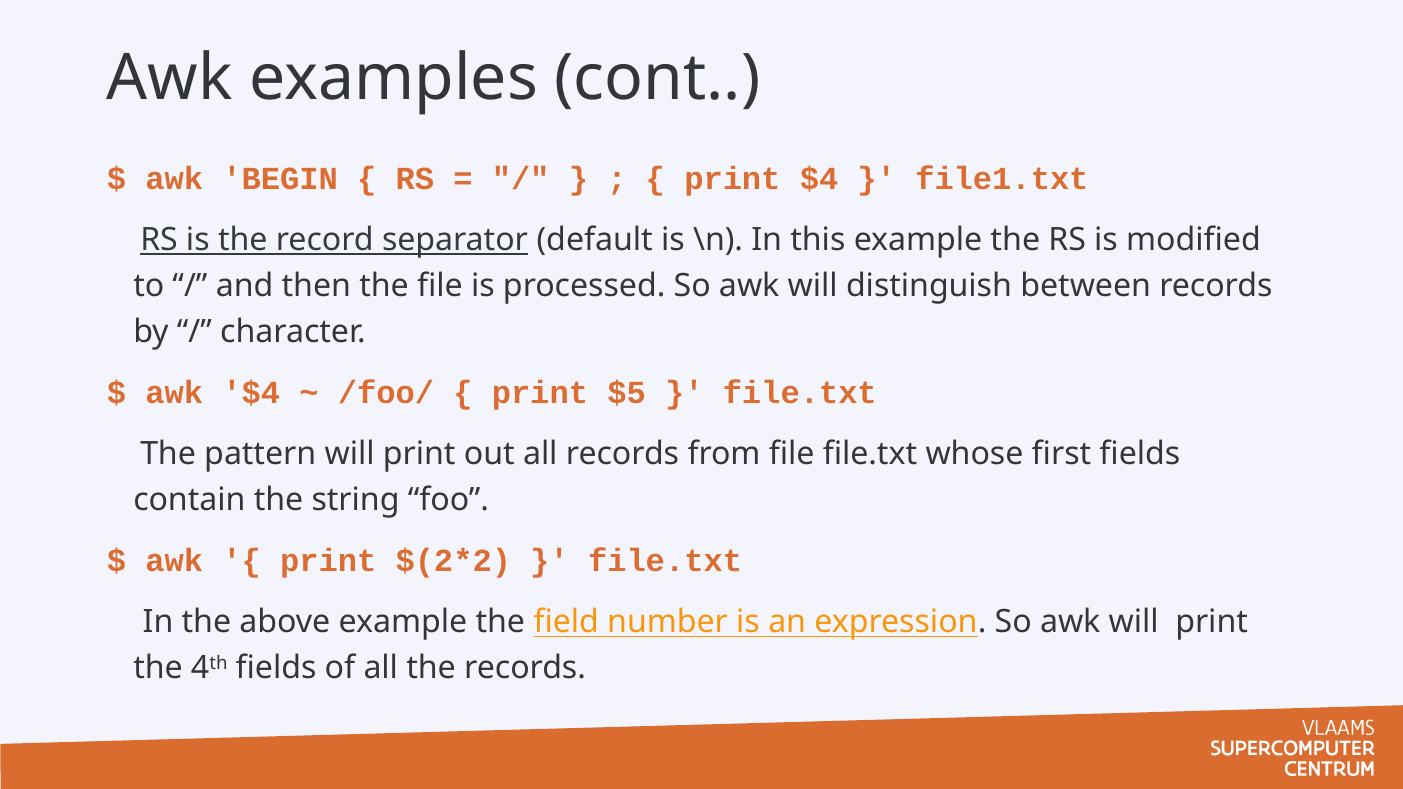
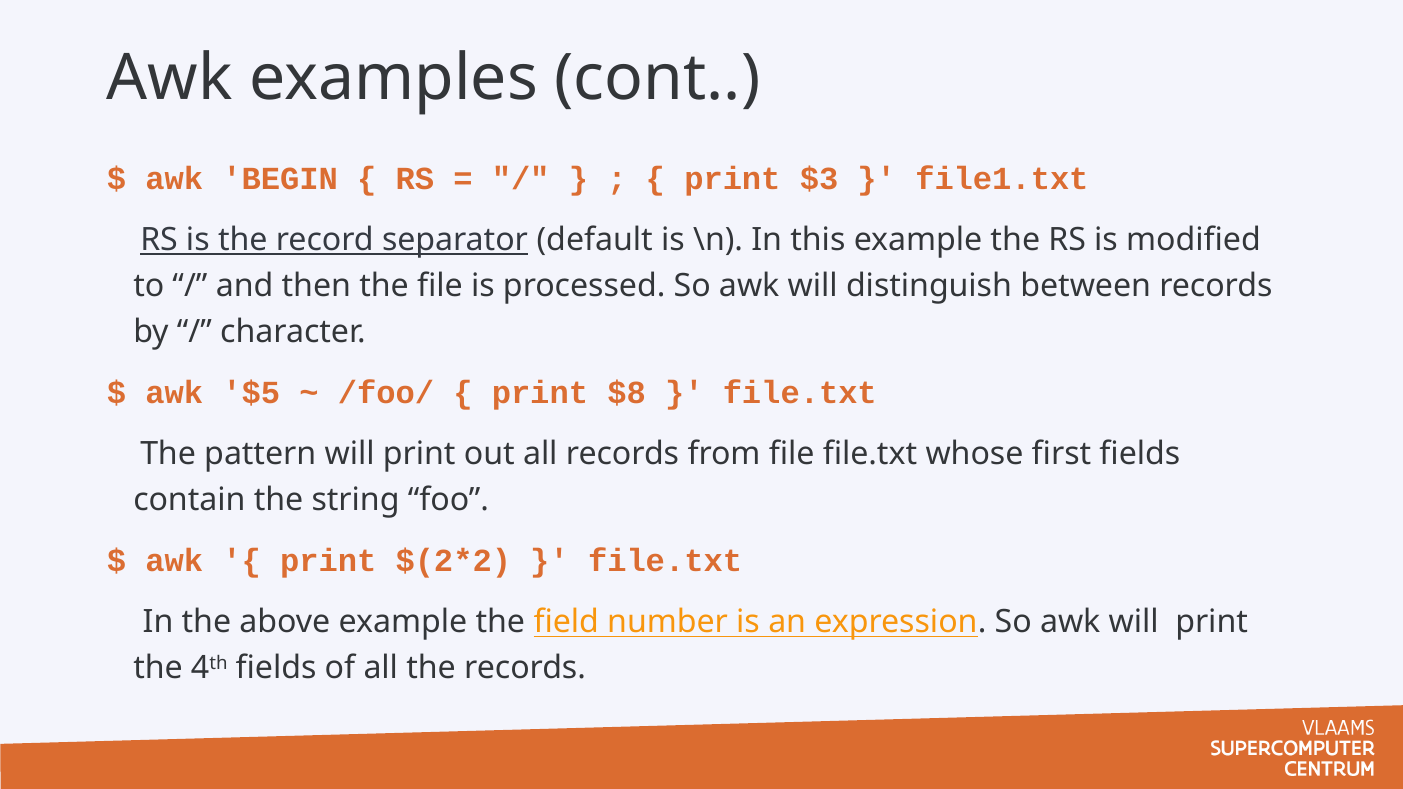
print $4: $4 -> $3 (819, 179)
awk $4: $4 -> $5 (251, 393)
$5: $5 -> $8 (627, 393)
